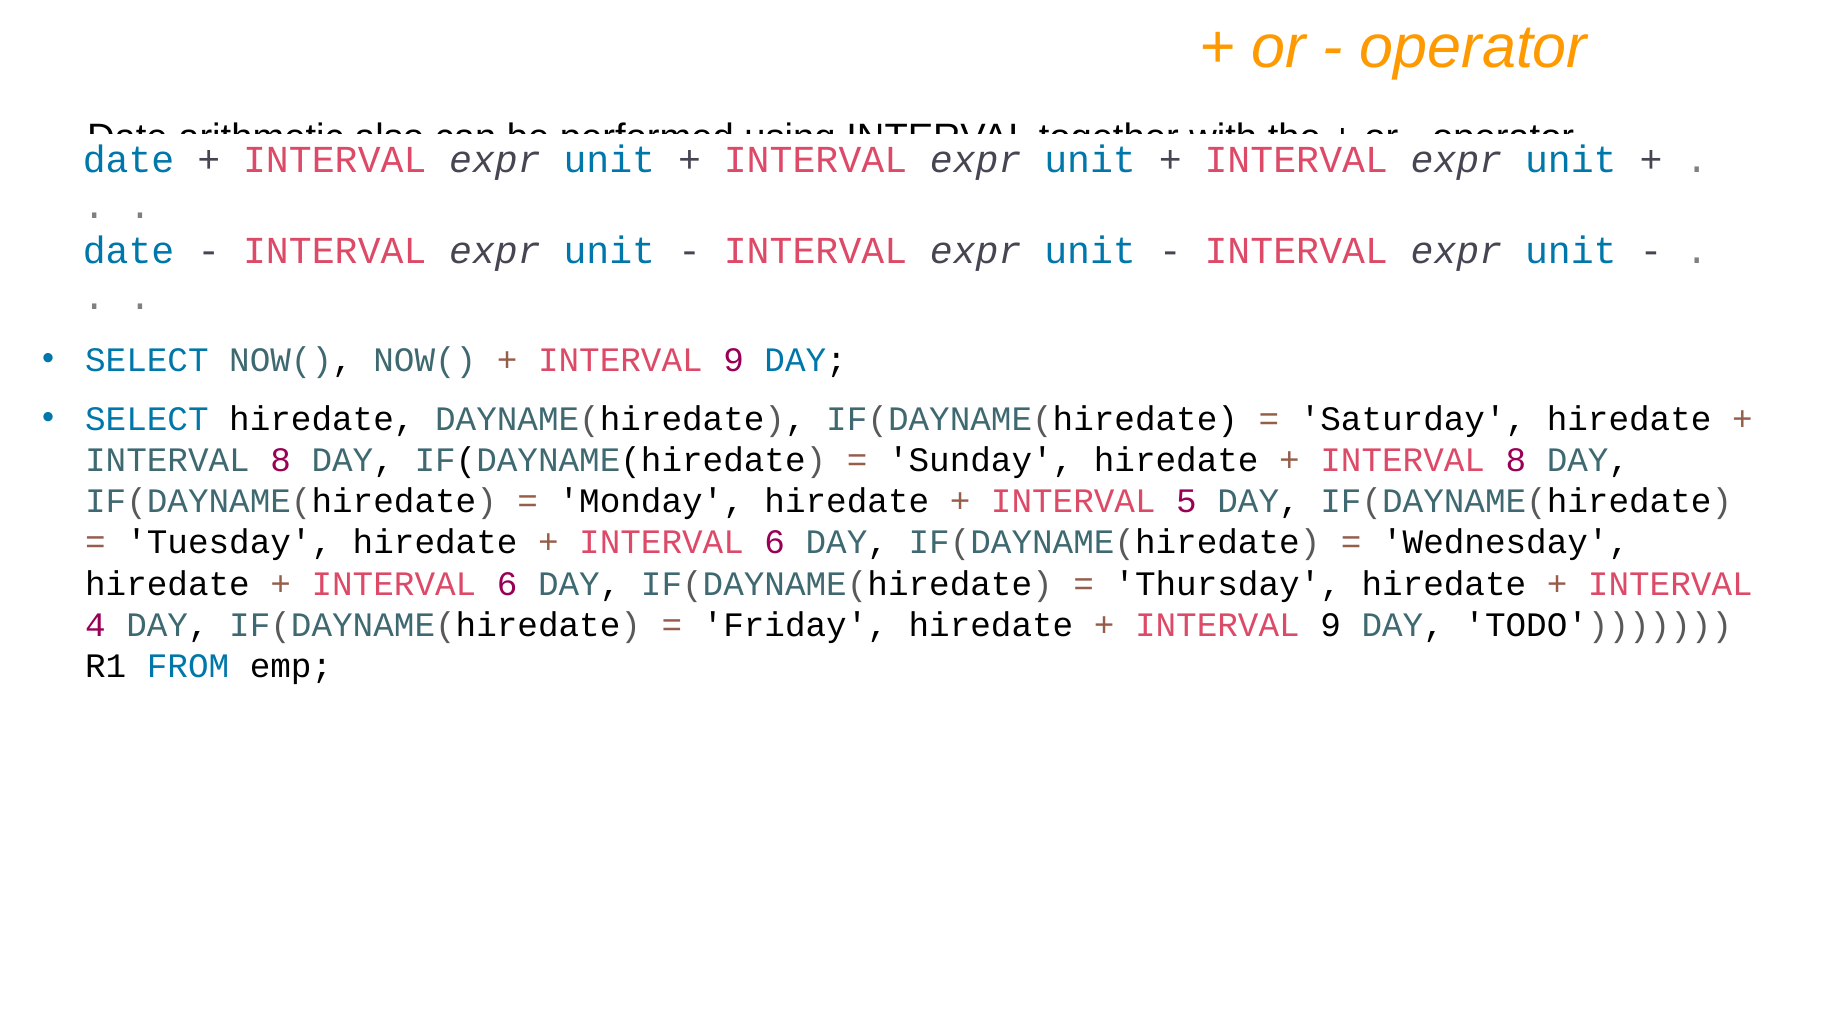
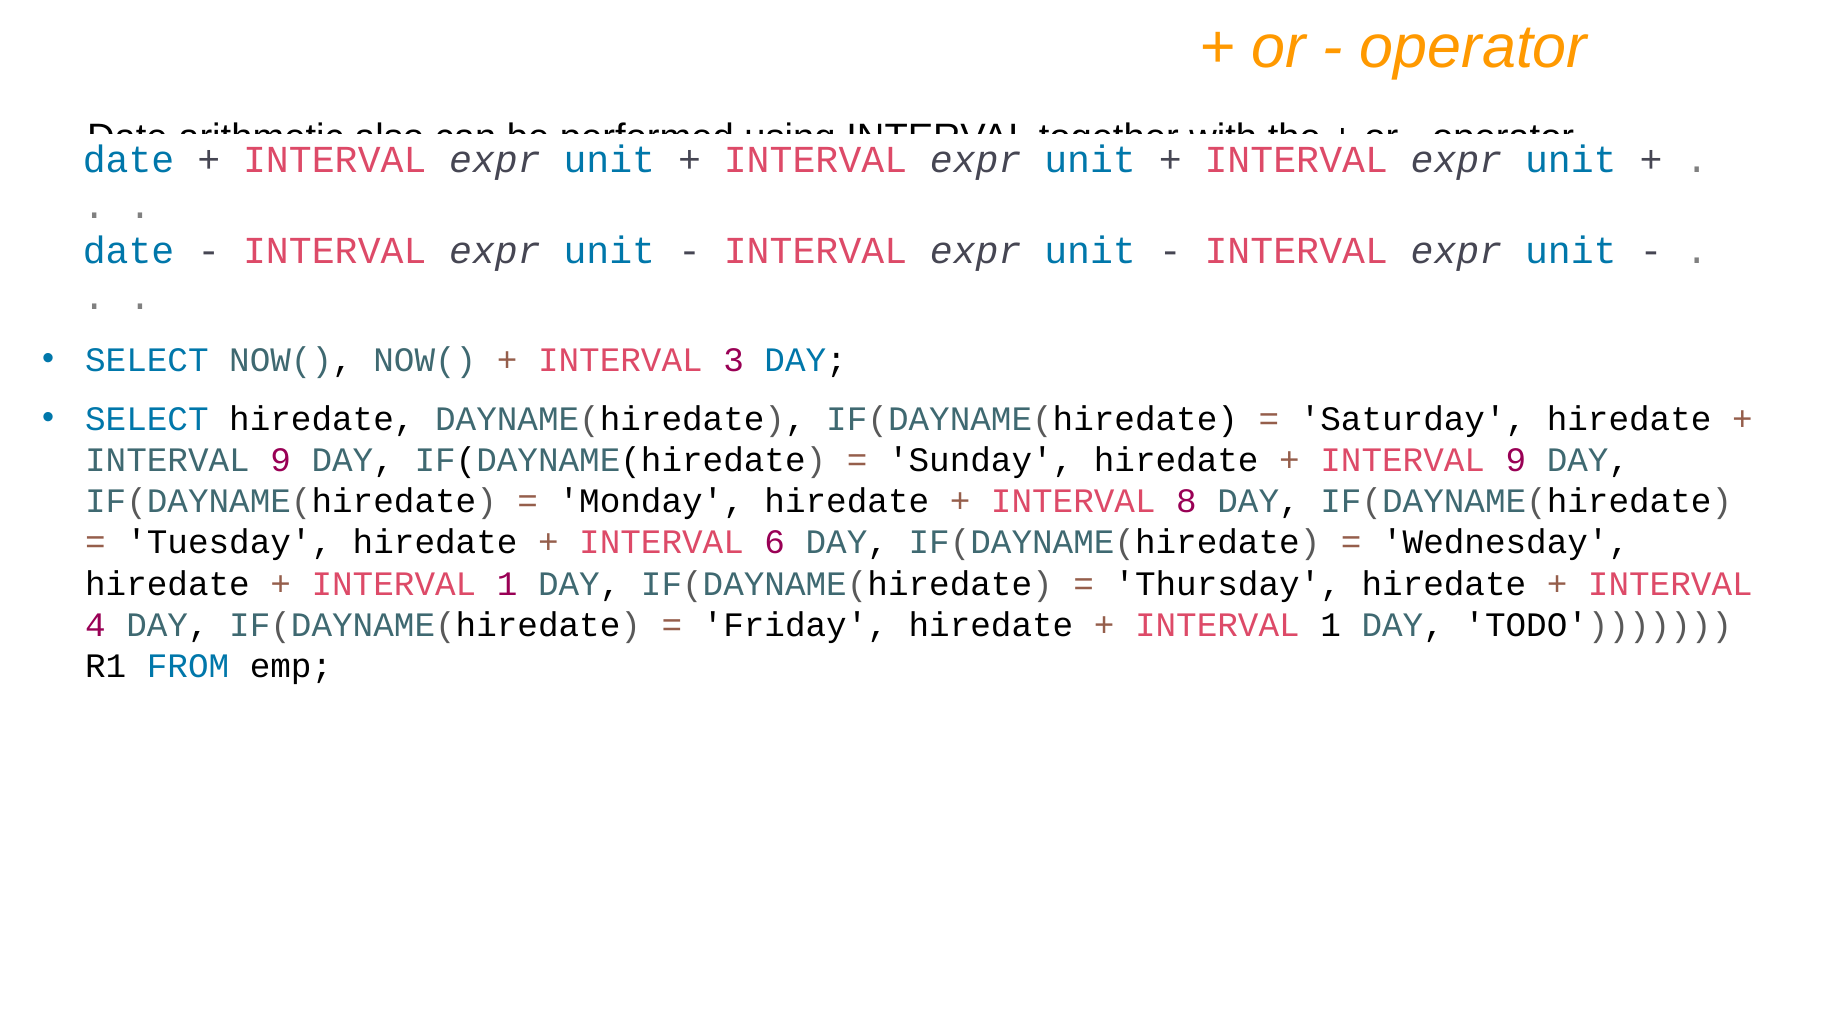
9: 9 -> 3 (734, 360)
8: 8 -> 9 (281, 460)
8: 8 -> 9 (1516, 460)
5: 5 -> 8 (1187, 502)
6: 6 -> 1 (507, 584)
9: 9 -> 1 (1331, 625)
